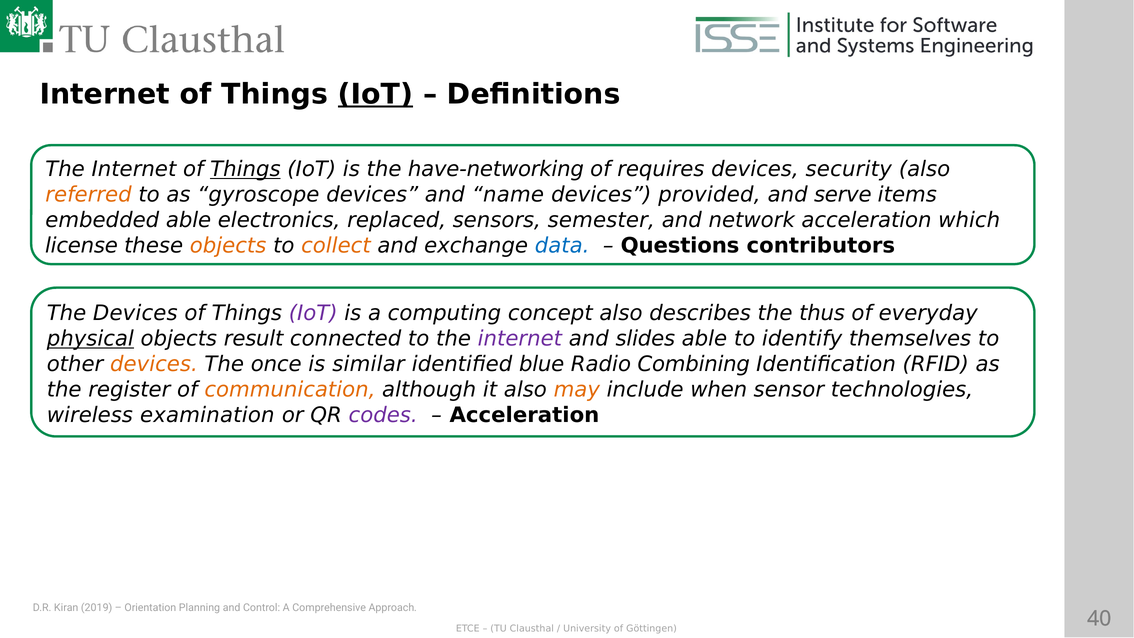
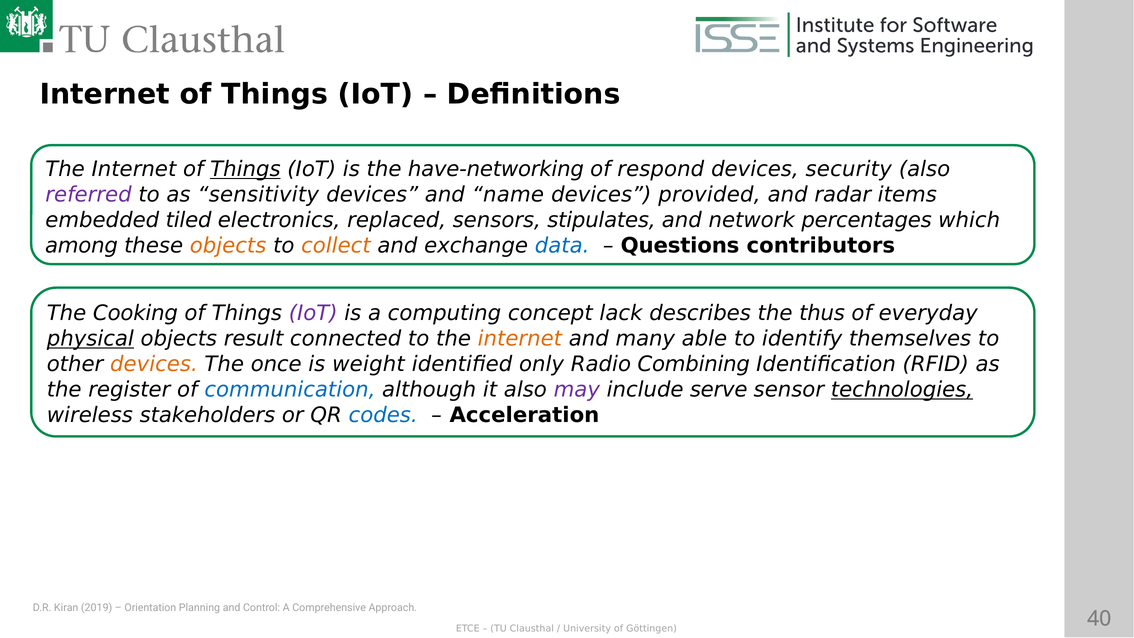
IoT underline: present -> none (376, 94)
requires: requires -> respond (661, 169)
referred colour: orange -> purple (89, 195)
gyroscope: gyroscope -> sensitivity (258, 195)
serve: serve -> radar (843, 195)
embedded able: able -> tiled (189, 220)
semester: semester -> stipulates (601, 220)
network acceleration: acceleration -> percentages (867, 220)
license: license -> among (81, 246)
The Devices: Devices -> Cooking (135, 313)
concept also: also -> lack (621, 313)
internet colour: purple -> orange (520, 339)
slides: slides -> many (645, 339)
similar: similar -> weight (368, 364)
blue: blue -> only (542, 364)
communication colour: orange -> blue (290, 390)
may colour: orange -> purple (577, 390)
when: when -> serve (719, 390)
technologies underline: none -> present (902, 390)
examination: examination -> stakeholders (207, 415)
codes colour: purple -> blue (383, 415)
